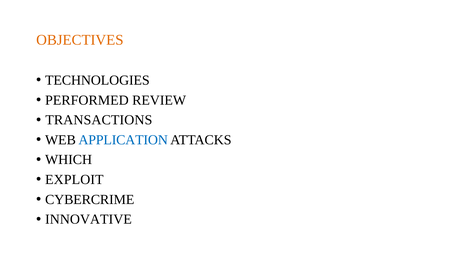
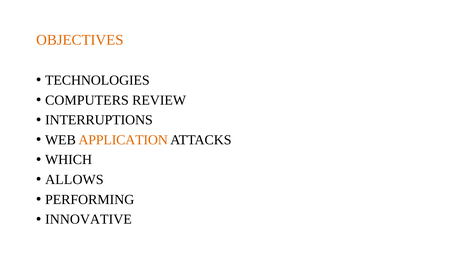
PERFORMED: PERFORMED -> COMPUTERS (87, 100)
TRANSACTIONS: TRANSACTIONS -> INTERRUPTIONS (99, 120)
APPLICATION colour: blue -> orange (123, 140)
EXPLOIT: EXPLOIT -> ALLOWS (74, 180)
CYBERCRIME: CYBERCRIME -> PERFORMING (90, 200)
